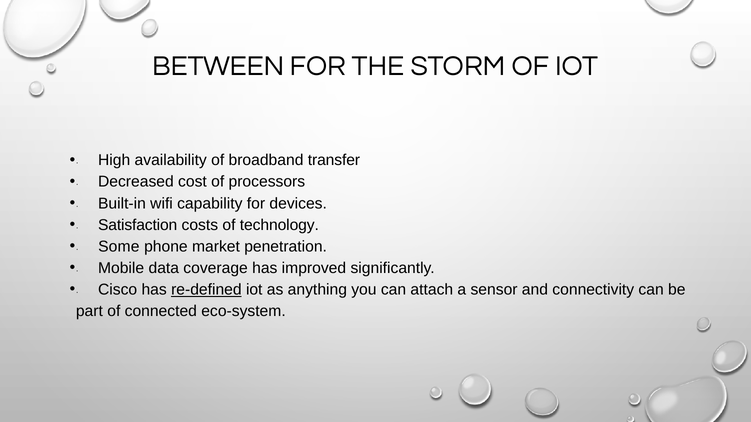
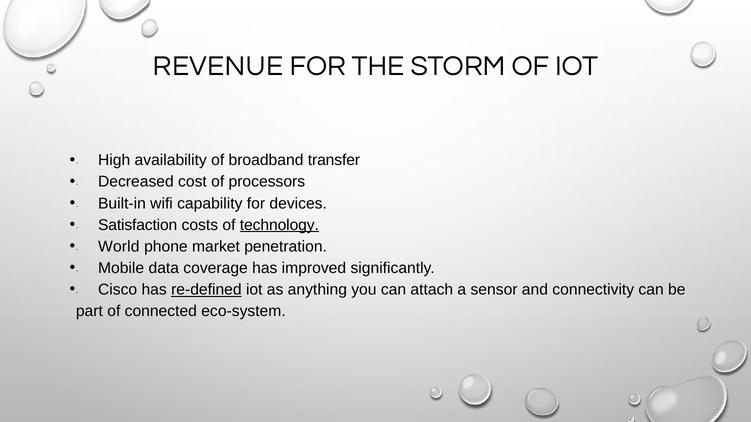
BETWEEN: BETWEEN -> REVENUE (218, 66)
technology underline: none -> present (279, 225)
Some: Some -> World (119, 247)
